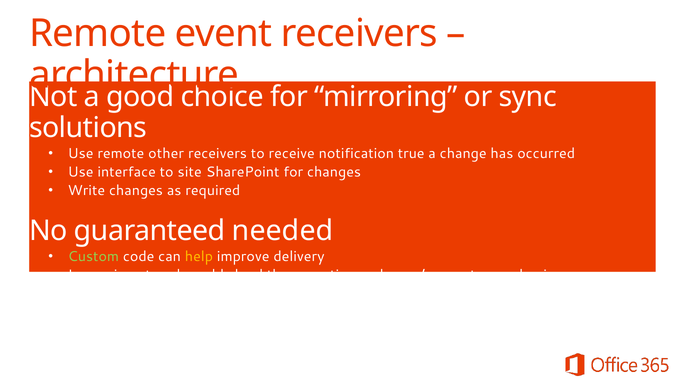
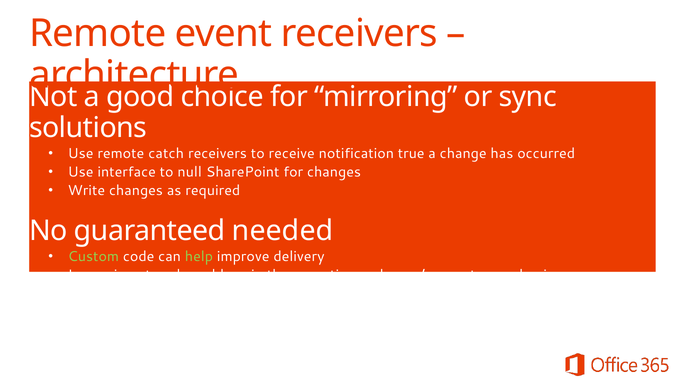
other: other -> catch (166, 154)
site: site -> null (190, 172)
help colour: yellow -> light green (199, 256)
cloud: cloud -> again (245, 275)
